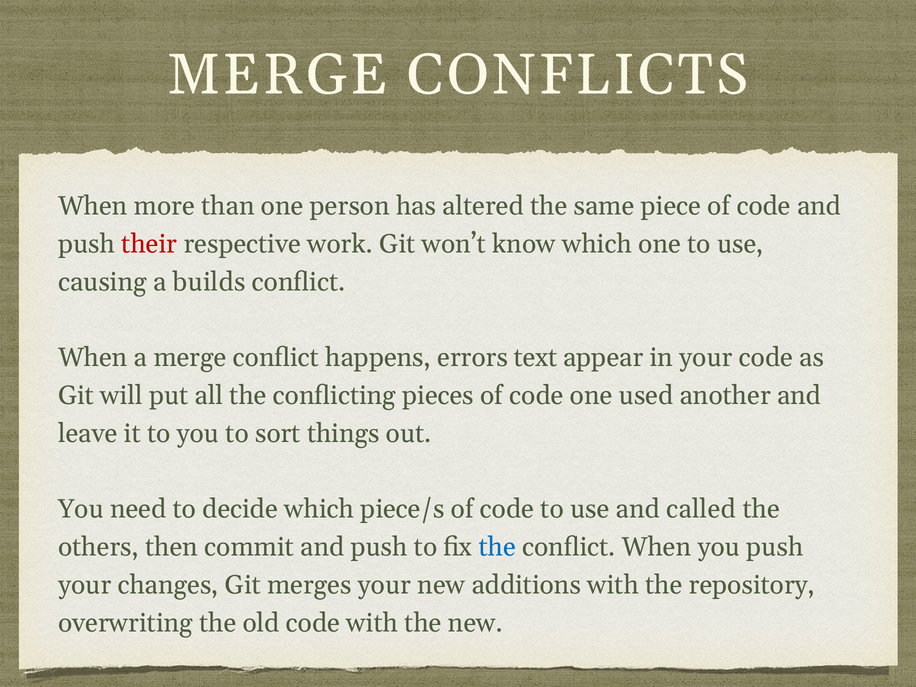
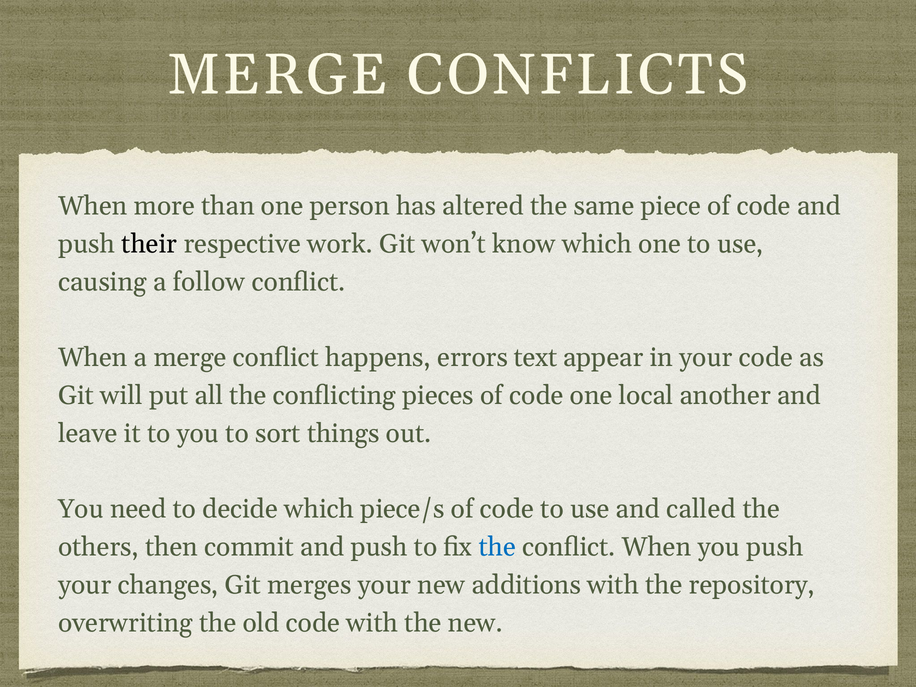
their colour: red -> black (149, 244)
builds: builds -> follow (209, 282)
used: used -> local (646, 396)
